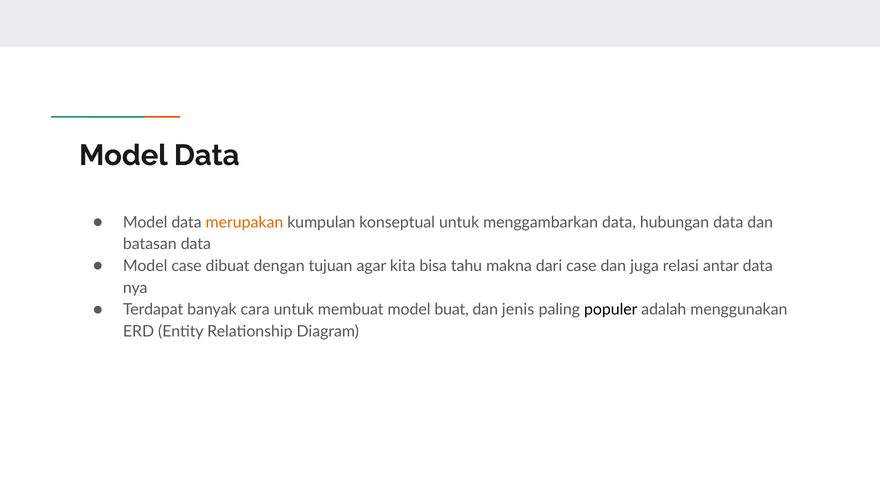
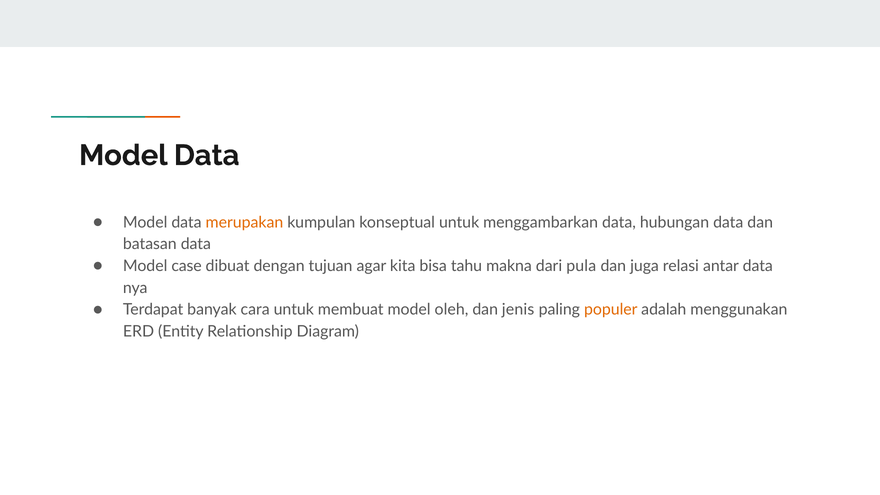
dari case: case -> pula (581, 266)
buat: buat -> oleh (452, 310)
populer colour: black -> orange (611, 310)
